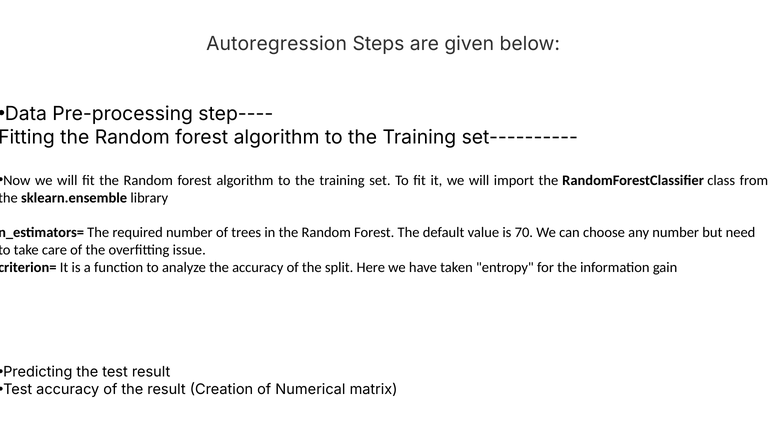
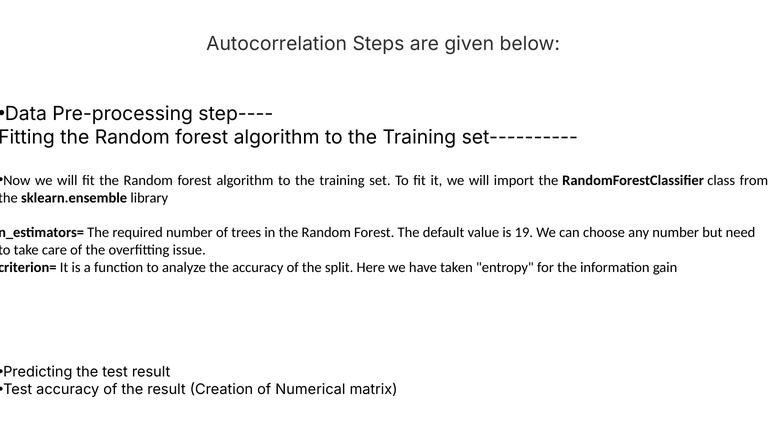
Autoregression: Autoregression -> Autocorrelation (277, 44)
70: 70 -> 19 (524, 232)
